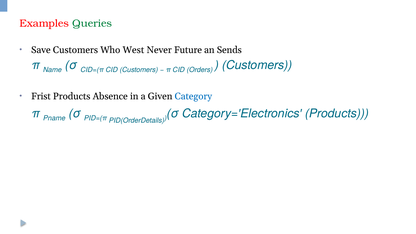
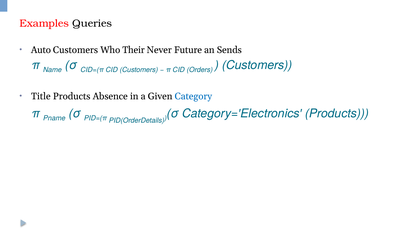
Queries colour: green -> black (92, 23)
Save: Save -> Auto (41, 50)
West: West -> Their (134, 50)
Frist: Frist -> Title (41, 96)
